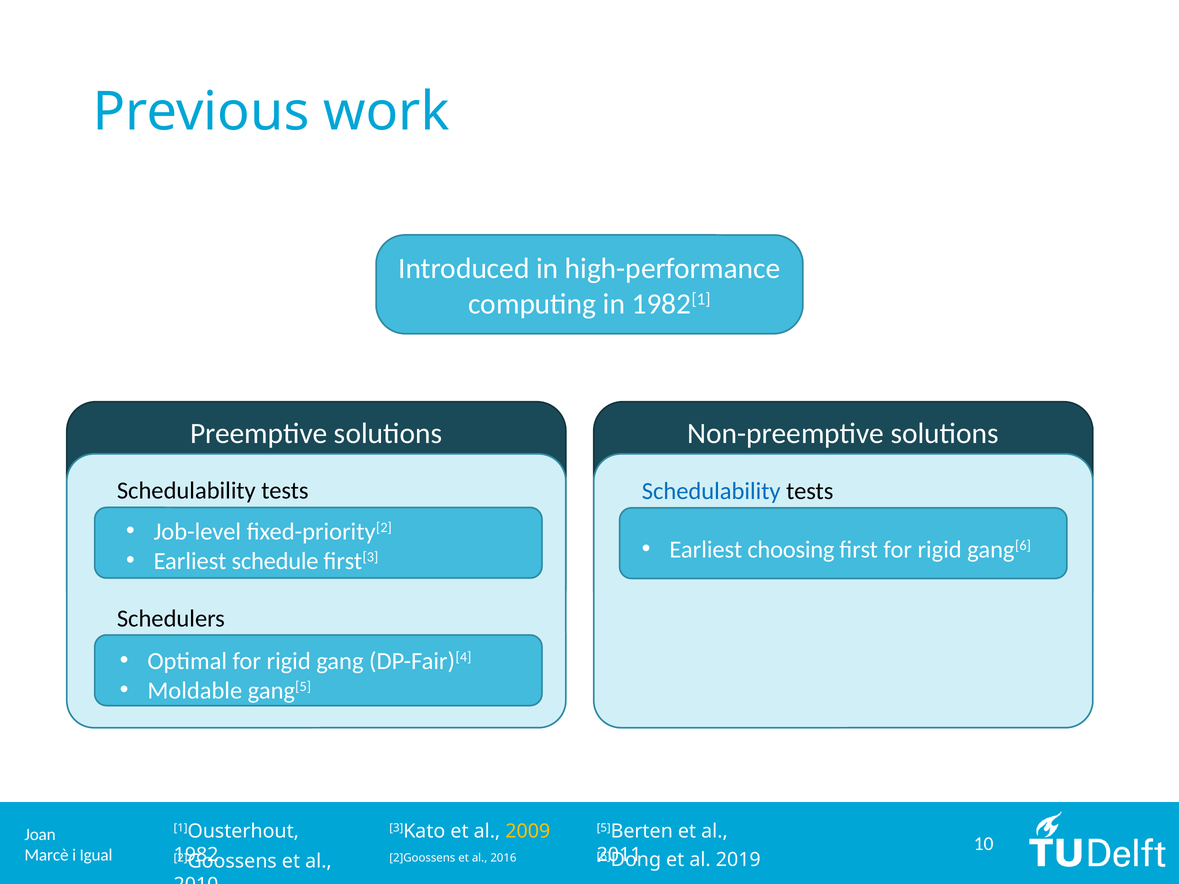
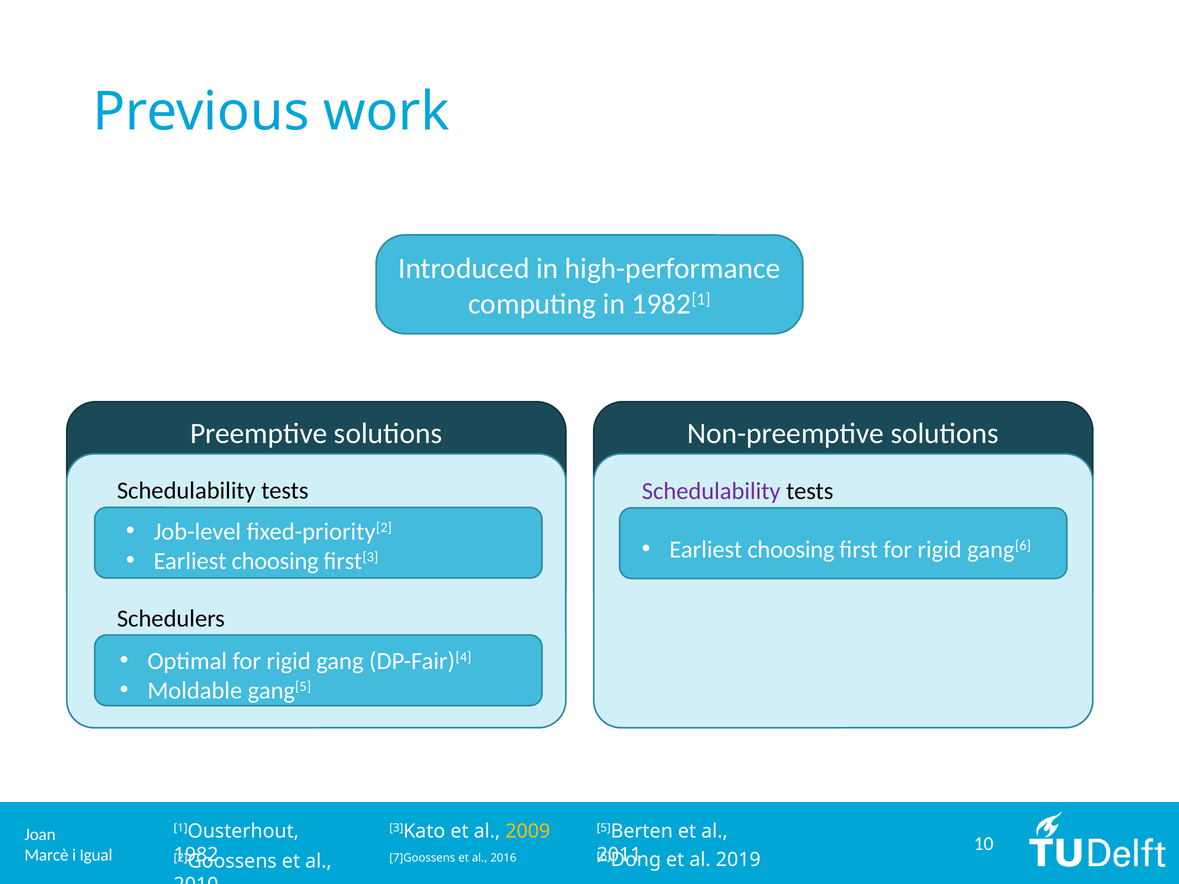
Schedulability colour: blue -> purple (711, 491)
schedule: schedule -> choosing (275, 561)
2]Goossens: 2]Goossens -> 7]Goossens (422, 858)
